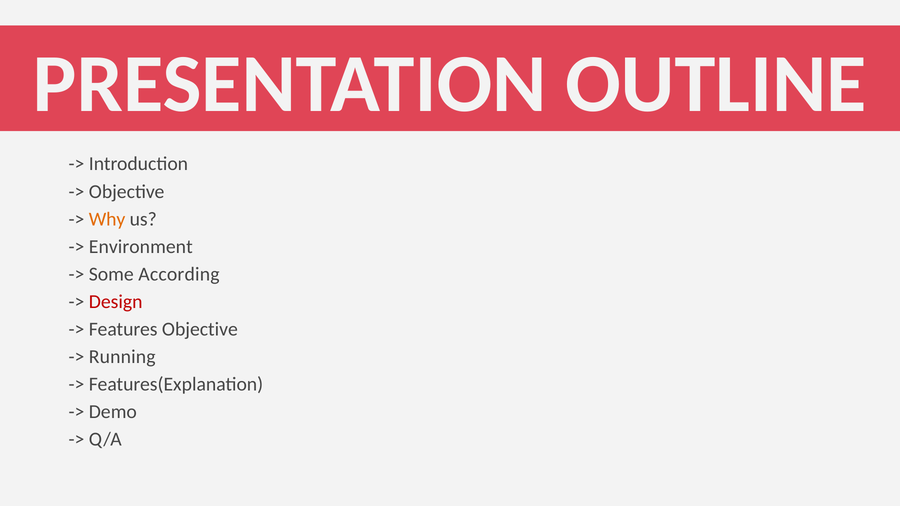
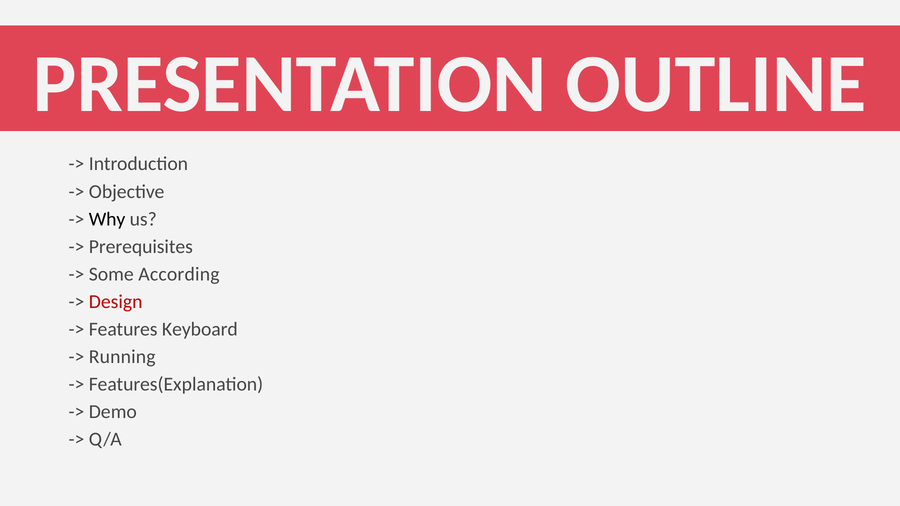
Why colour: orange -> black (107, 219)
Environment: Environment -> Prerequisites (141, 247)
Features Objective: Objective -> Keyboard (200, 329)
